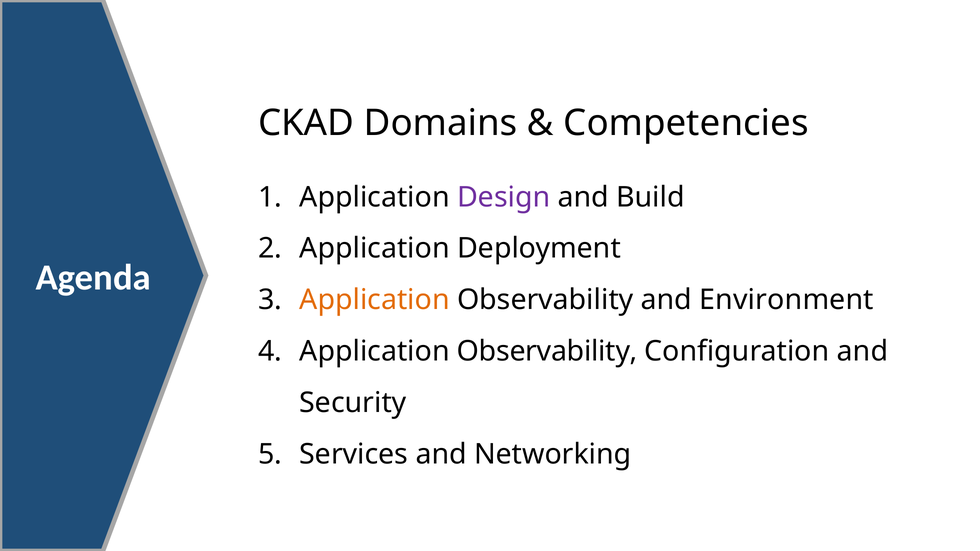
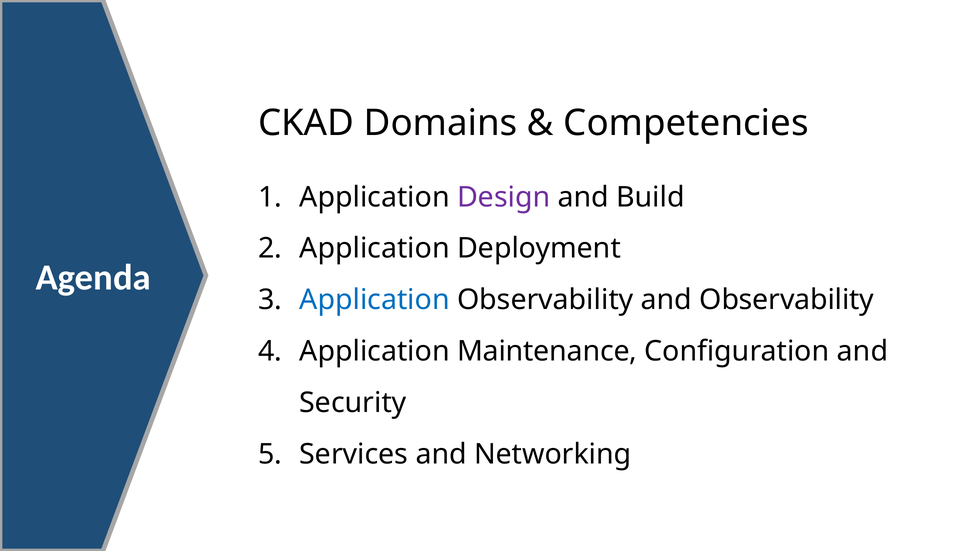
Application colour: orange -> blue (375, 300)
and Environment: Environment -> Observability (787, 300)
Observability: Observability -> Maintenance (547, 352)
